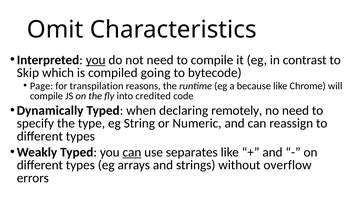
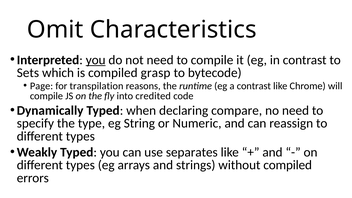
Skip: Skip -> Sets (28, 73)
going: going -> grasp (156, 73)
a because: because -> contrast (254, 86)
remotely: remotely -> compare (237, 111)
can underline: present -> none (132, 152)
without overflow: overflow -> compiled (288, 165)
